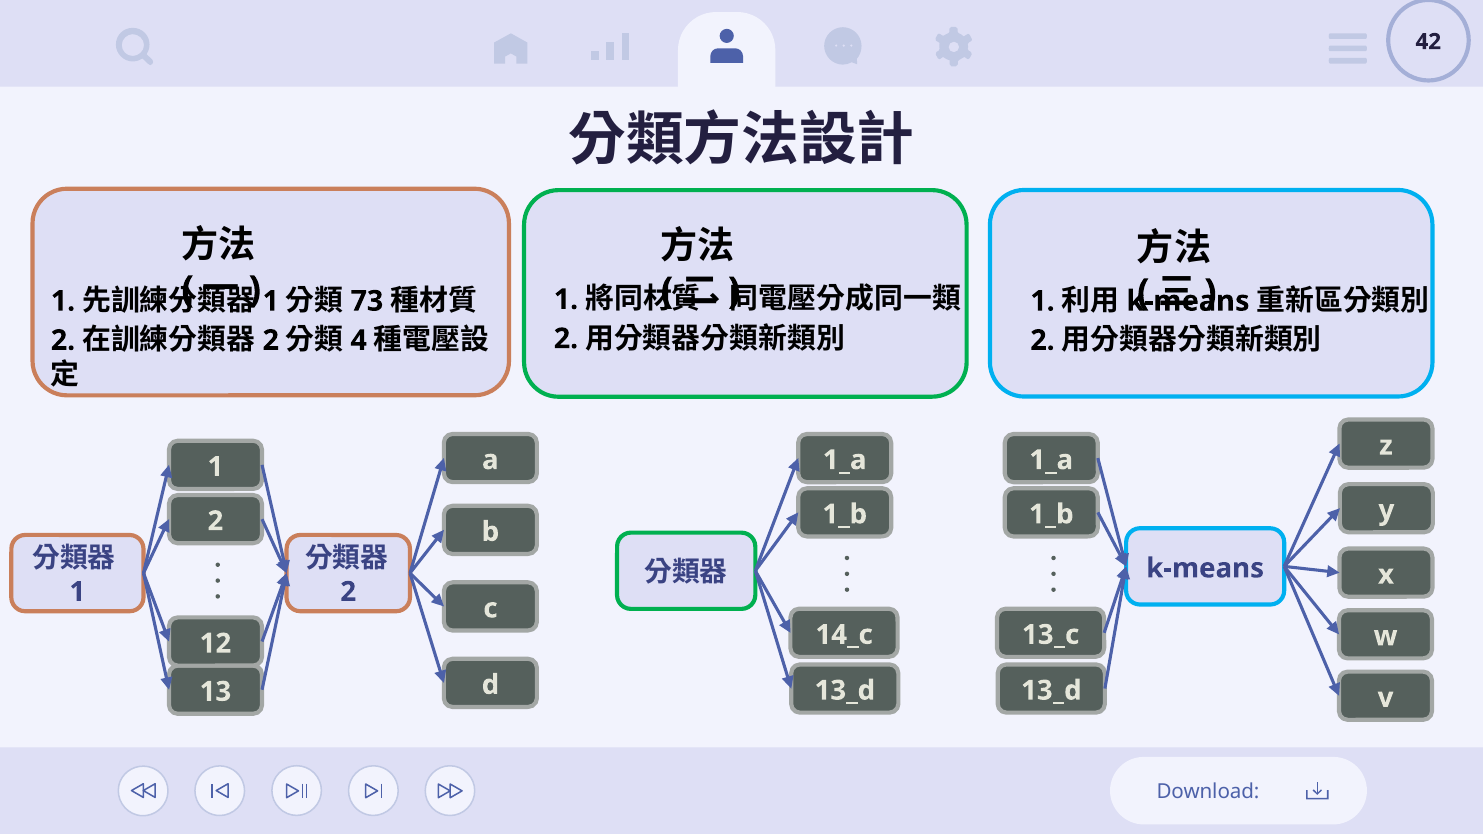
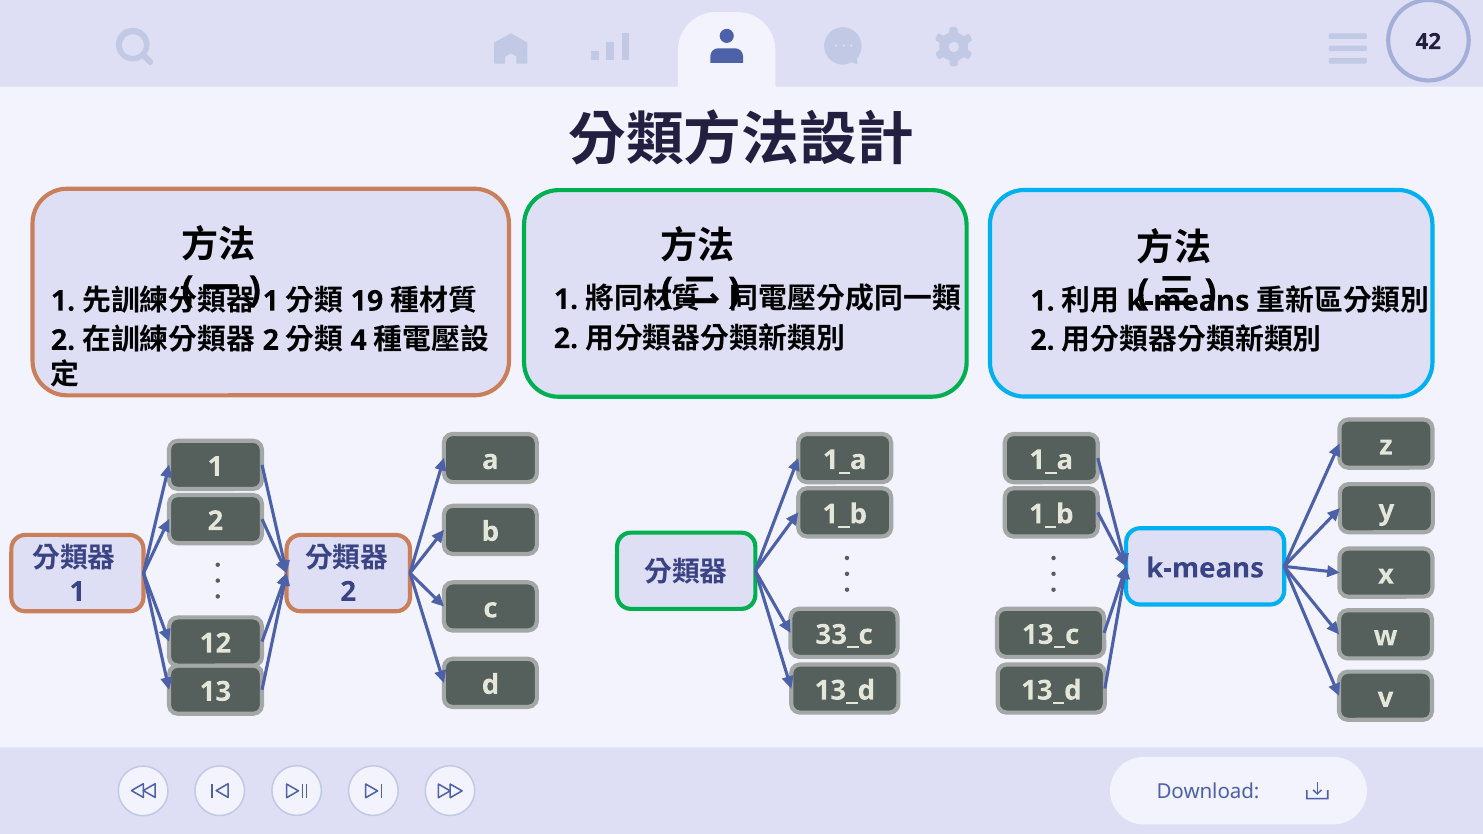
73: 73 -> 19 (367, 301)
14_c: 14_c -> 33_c (844, 635)
